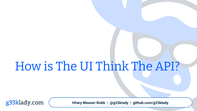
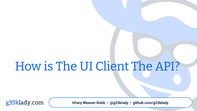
Think: Think -> Client (112, 66)
